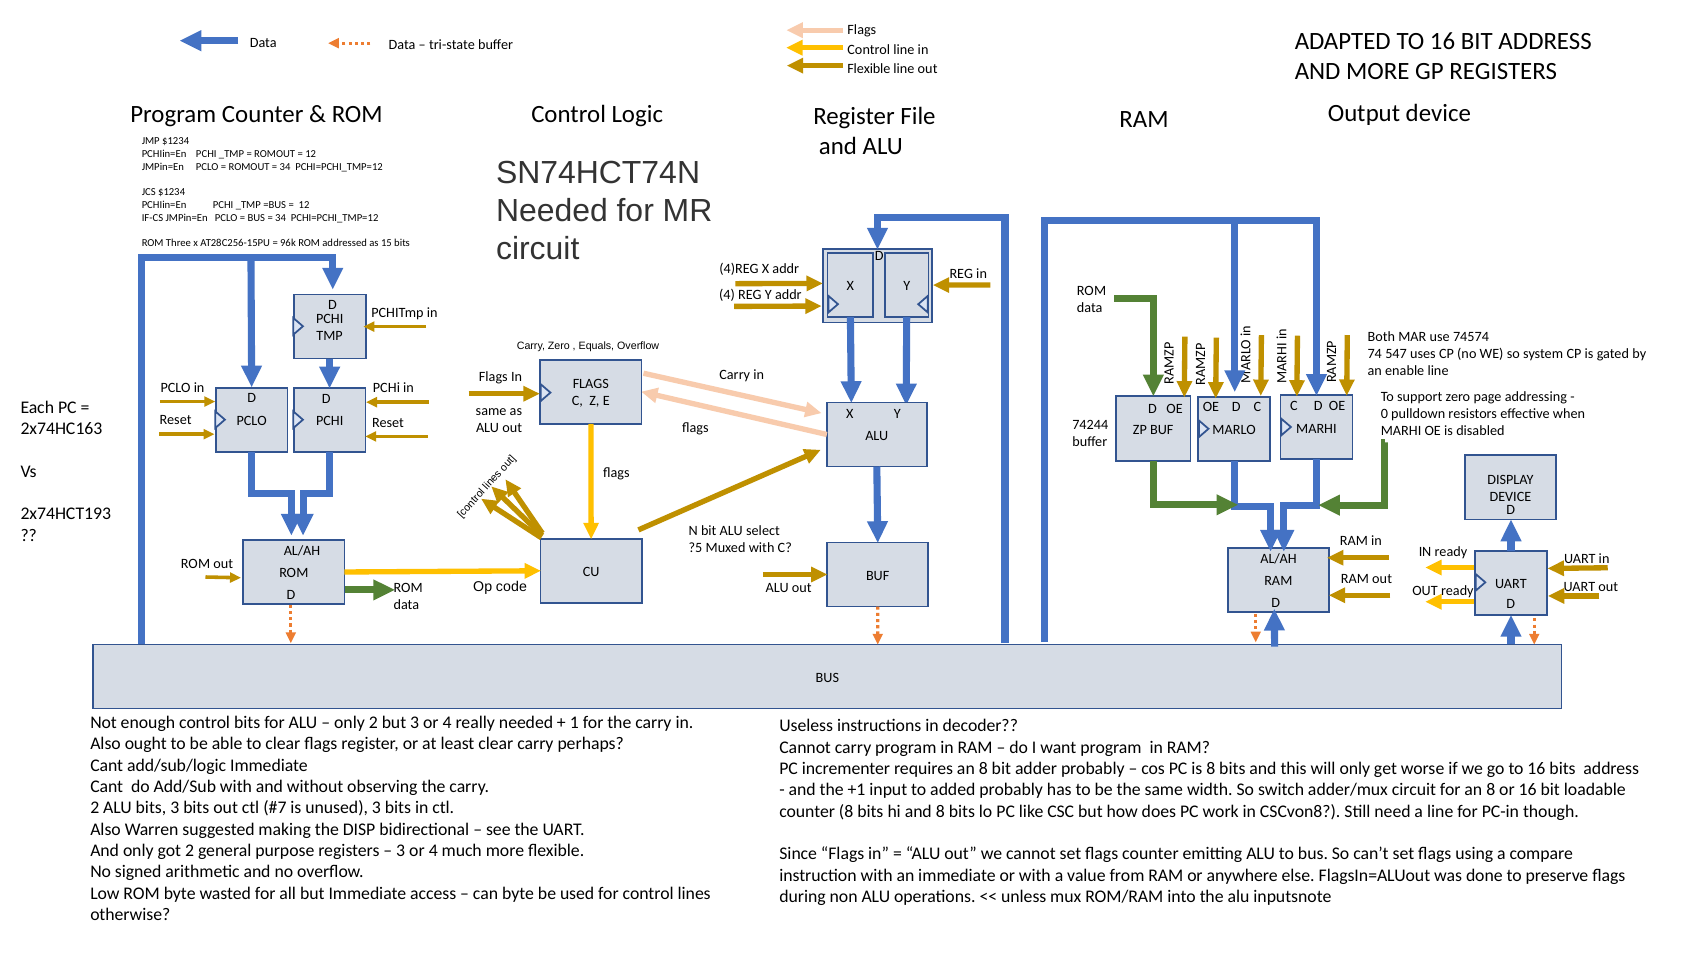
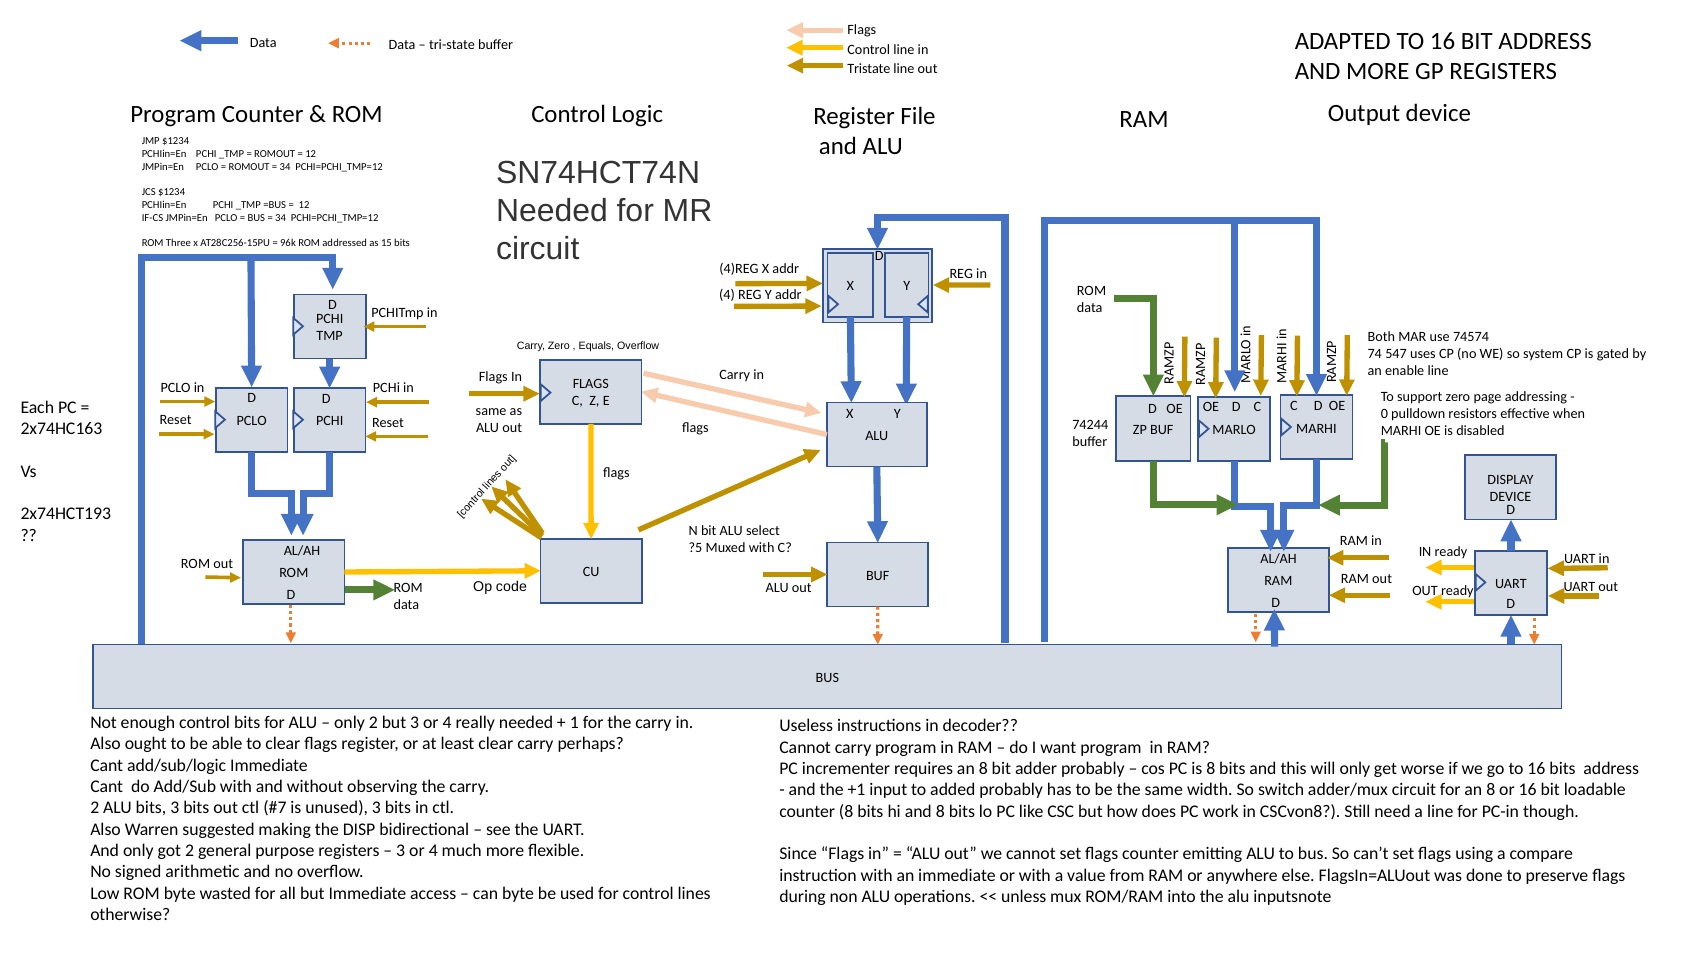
Flexible: Flexible -> Tristate (869, 69)
